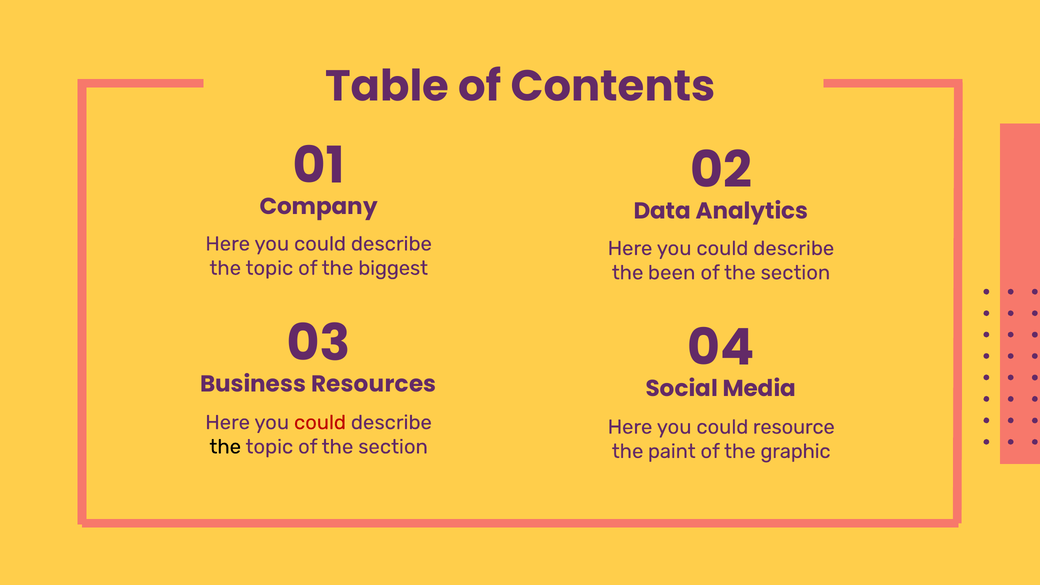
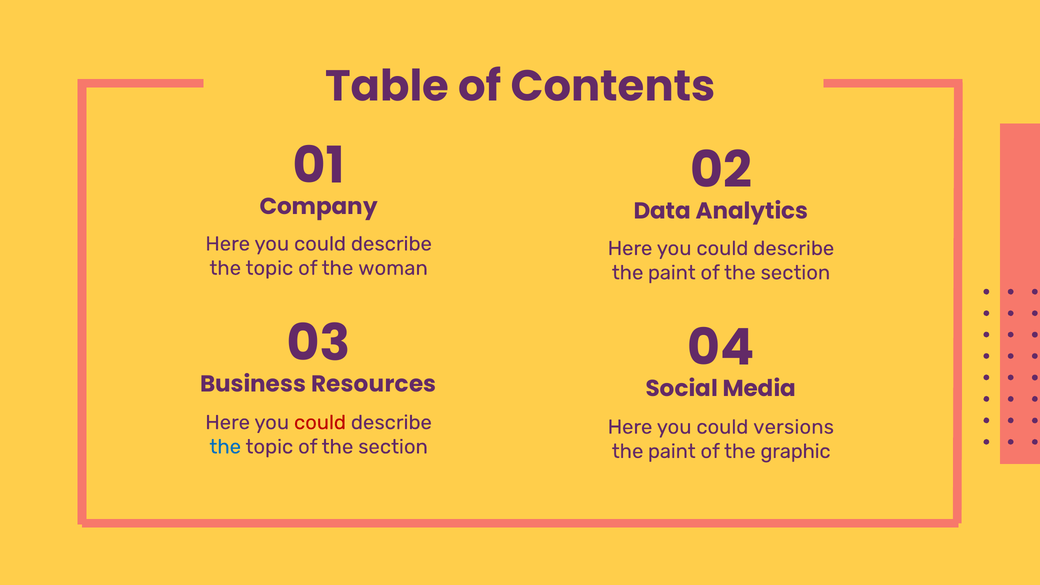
biggest: biggest -> woman (393, 268)
been: been -> paint (672, 273)
resource: resource -> versions (794, 427)
the colour: black -> blue (225, 447)
